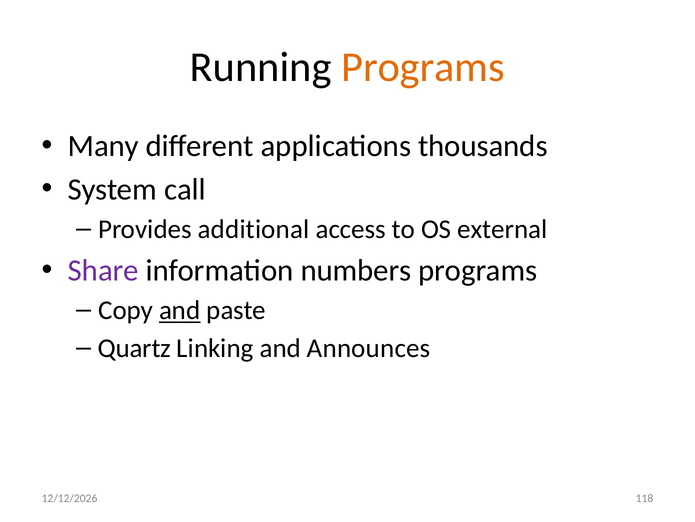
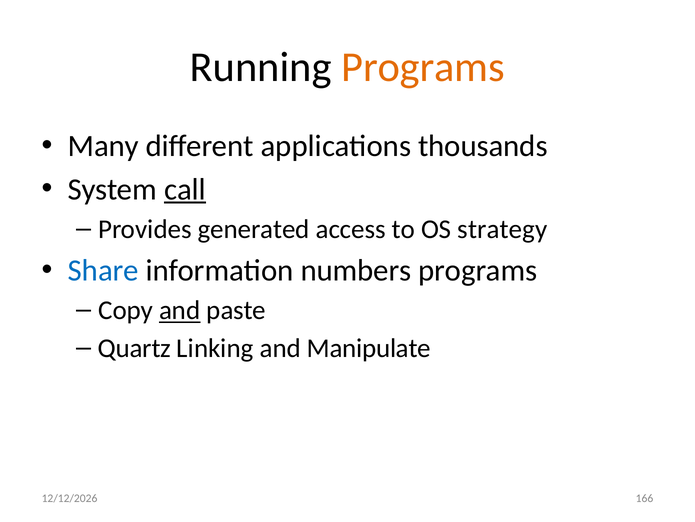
call underline: none -> present (185, 189)
additional: additional -> generated (254, 229)
external: external -> strategy (502, 229)
Share colour: purple -> blue (103, 270)
Announces: Announces -> Manipulate (369, 348)
118: 118 -> 166 (644, 498)
